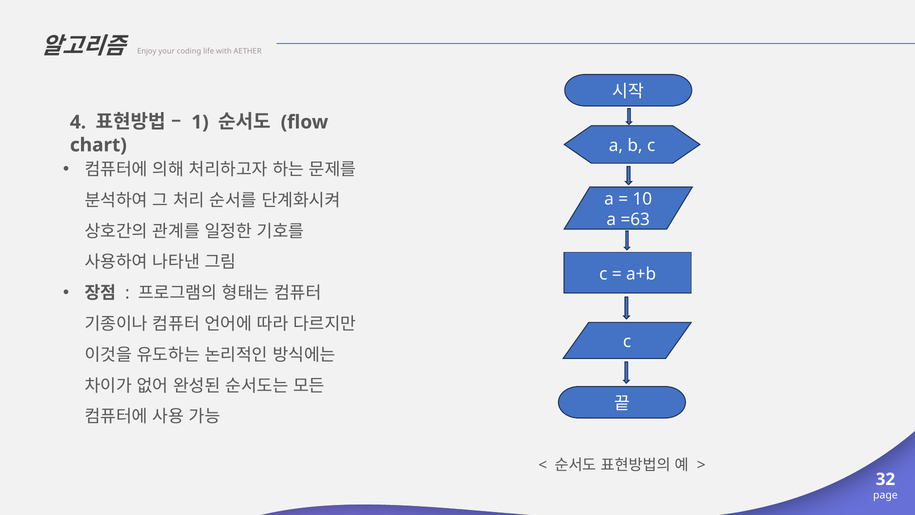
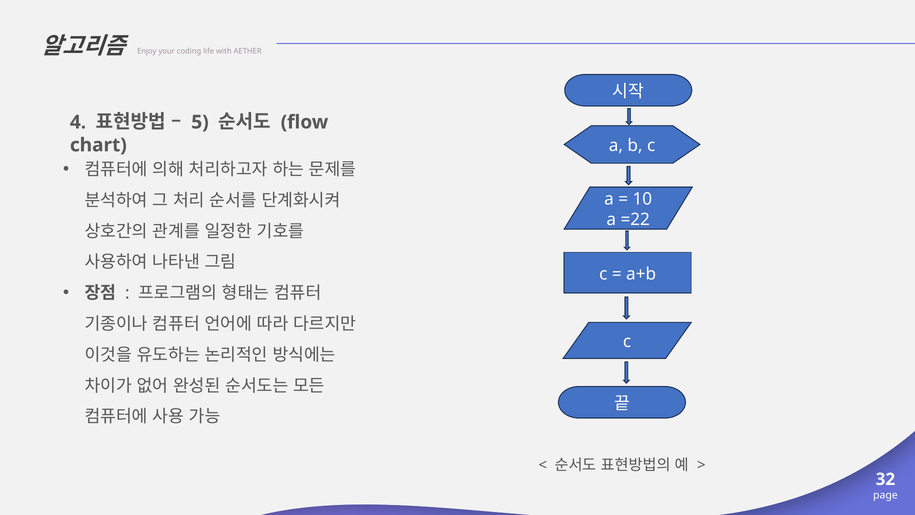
1: 1 -> 5 (200, 122)
=63: =63 -> =22 (635, 219)
